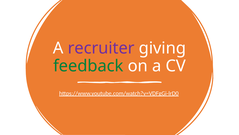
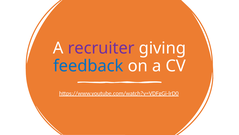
feedback colour: green -> blue (88, 66)
